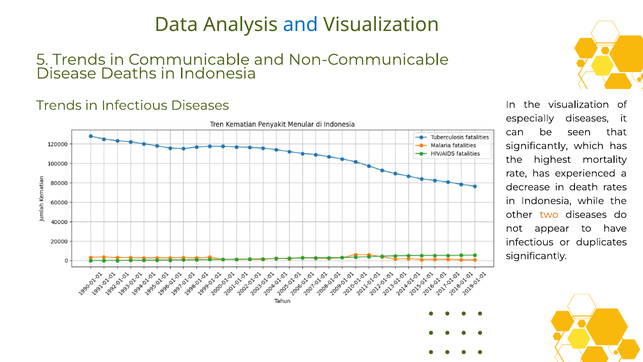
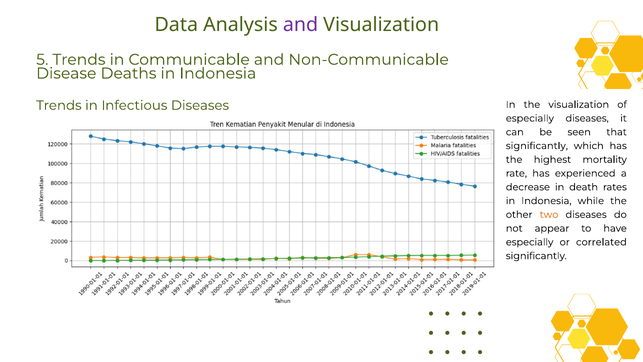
and colour: blue -> purple (301, 25)
infectious: infectious -> especially (530, 242)
duplicates: duplicates -> correlated (601, 242)
